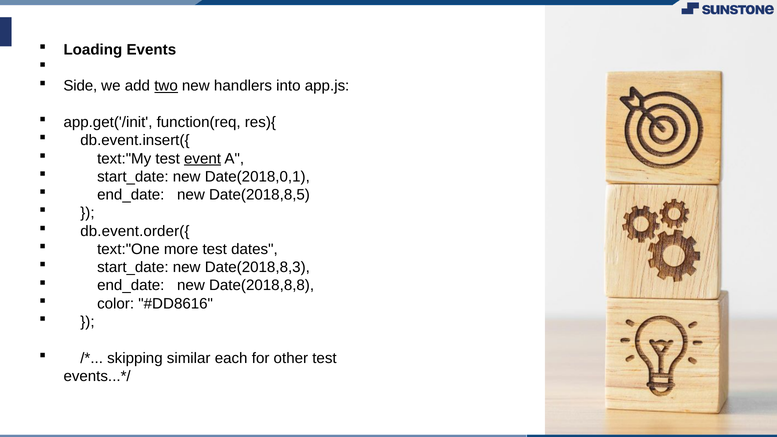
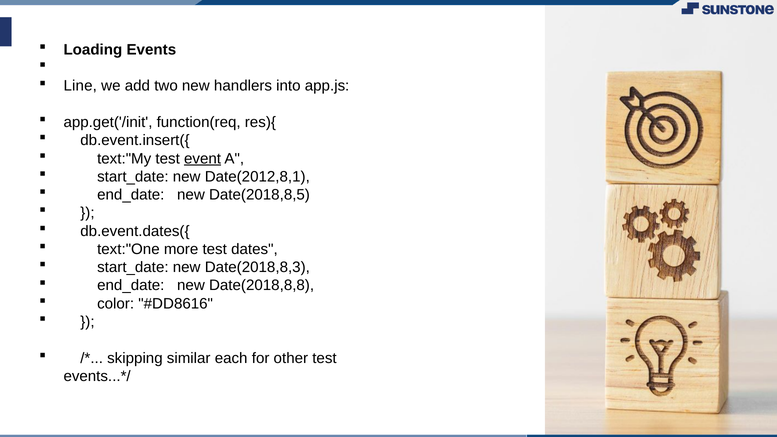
Side: Side -> Line (80, 86)
two underline: present -> none (166, 86)
Date(2018,0,1: Date(2018,0,1 -> Date(2012,8,1 (257, 177)
db.event.order({: db.event.order({ -> db.event.dates({ (135, 231)
